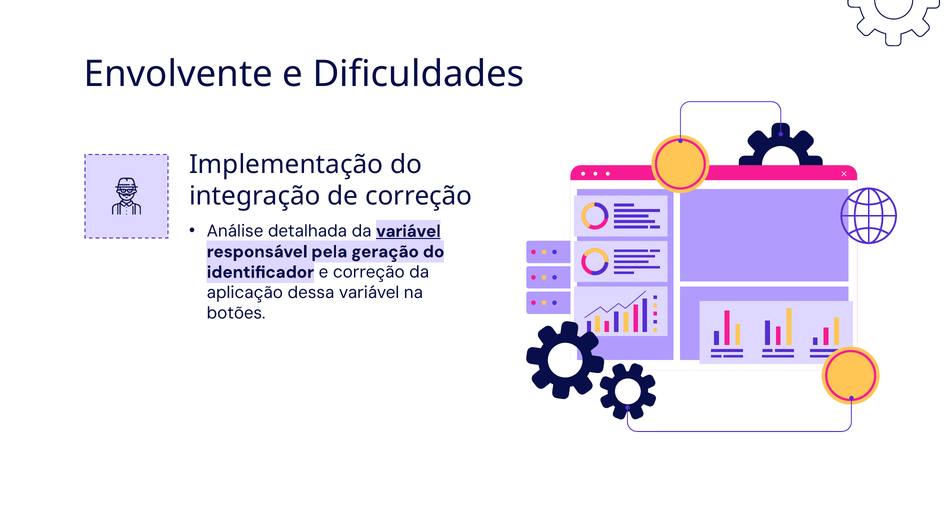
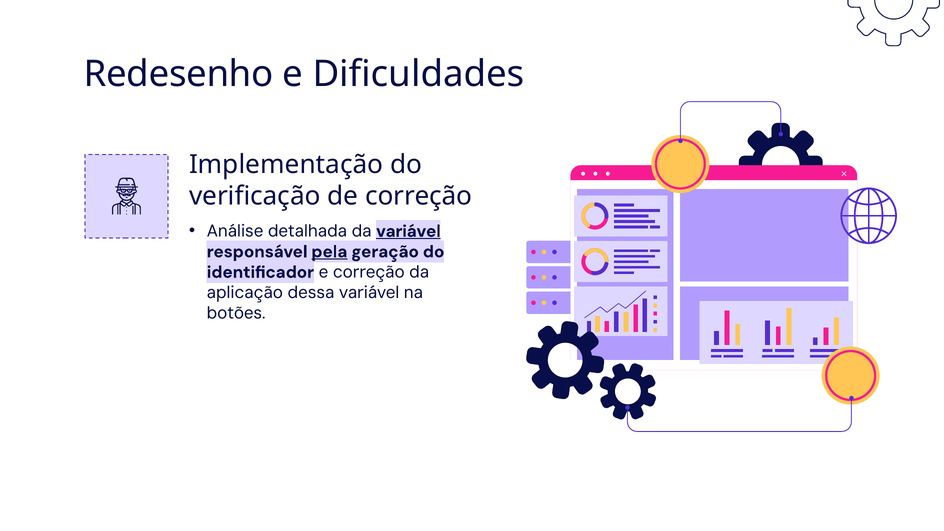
Envolvente: Envolvente -> Redesenho (179, 74)
integração: integração -> verificação (255, 196)
pela underline: none -> present (329, 252)
